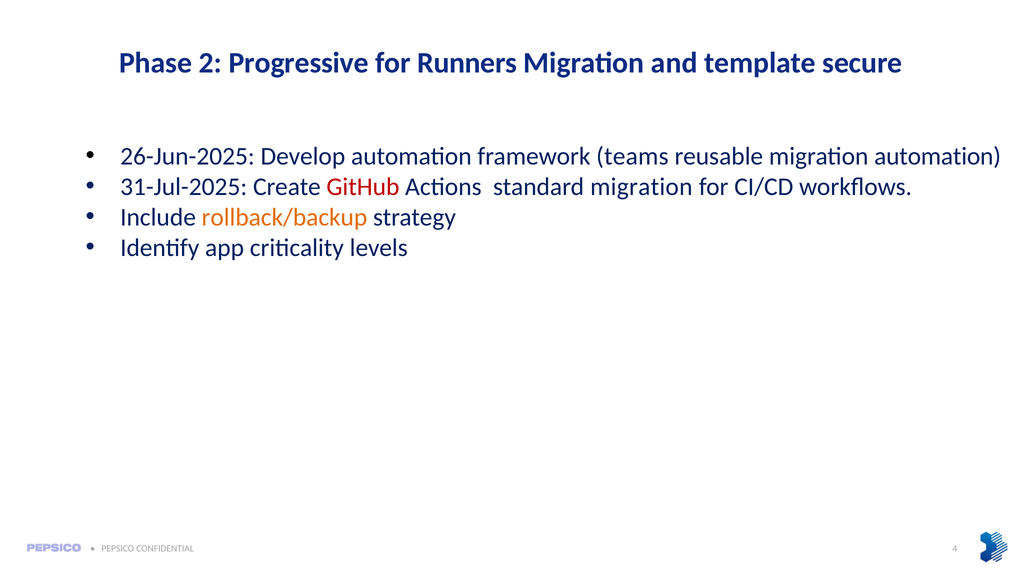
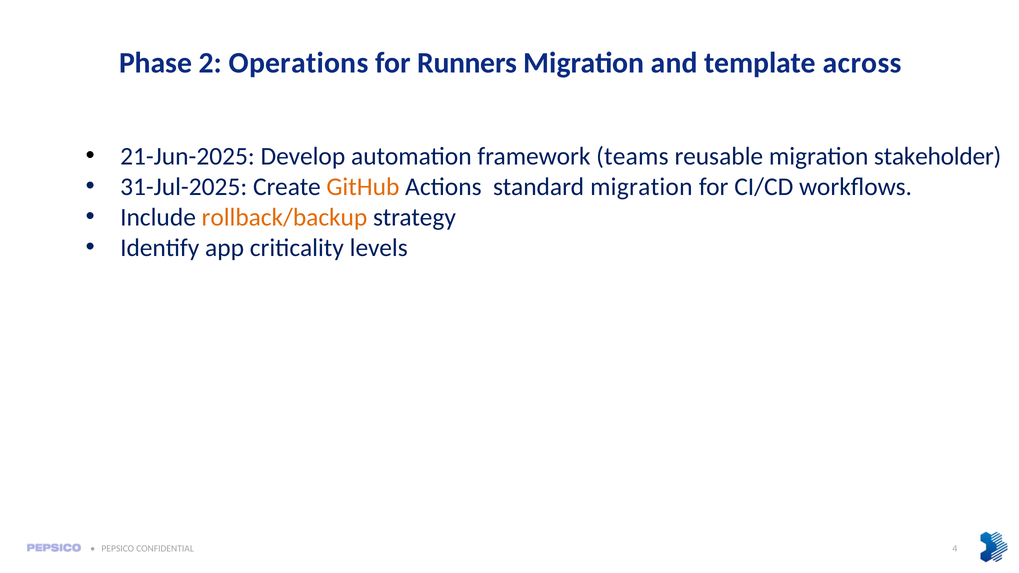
Progressive: Progressive -> Operations (299, 63)
secure: secure -> across (862, 63)
26-Jun-2025: 26-Jun-2025 -> 21-Jun-2025 (187, 156)
migration automation: automation -> stakeholder (938, 156)
GitHub colour: red -> orange (363, 187)
